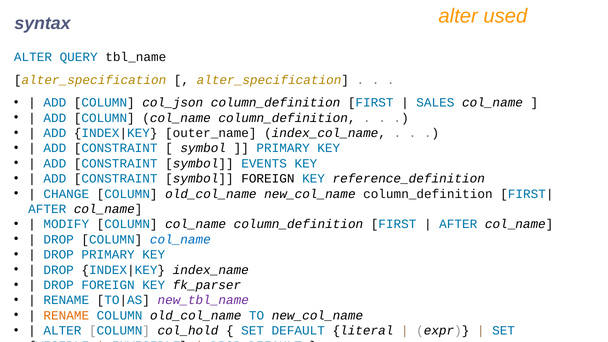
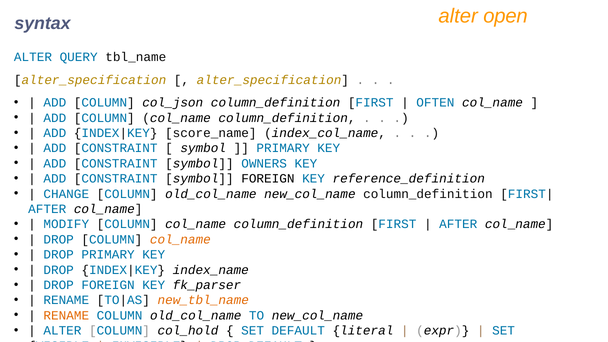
used: used -> open (506, 16)
SALES: SALES -> OFTEN (435, 103)
outer_name: outer_name -> score_name (211, 133)
EVENTS: EVENTS -> OWNERS (264, 163)
col_name colour: blue -> orange (180, 239)
new_tbl_name colour: purple -> orange (203, 300)
